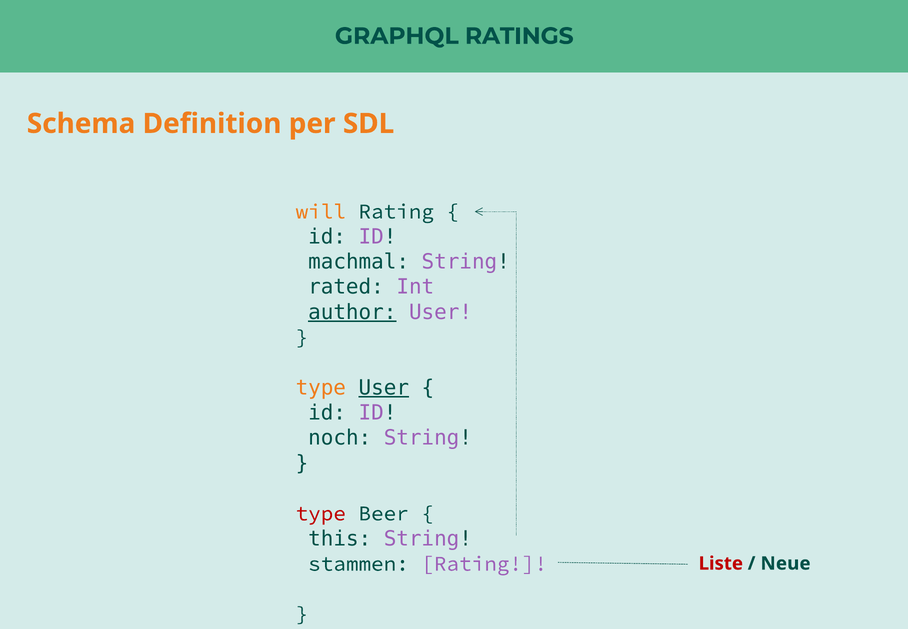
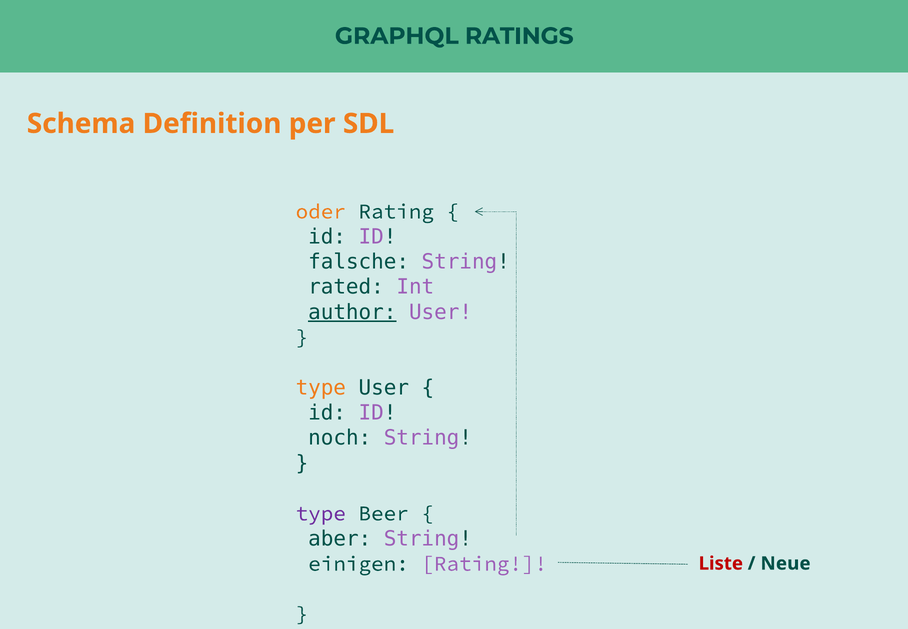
will: will -> oder (321, 211)
machmal: machmal -> falsche (359, 262)
User underline: present -> none (384, 387)
type colour: red -> purple (321, 513)
this: this -> aber (340, 538)
stammen: stammen -> einigen (358, 563)
